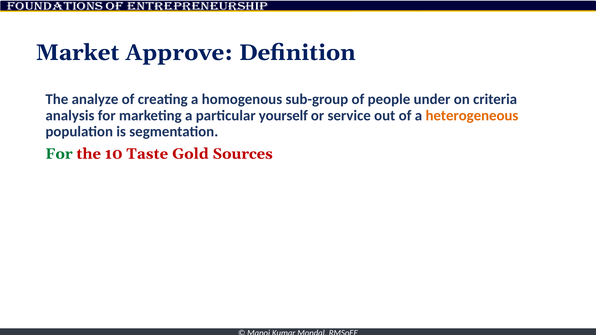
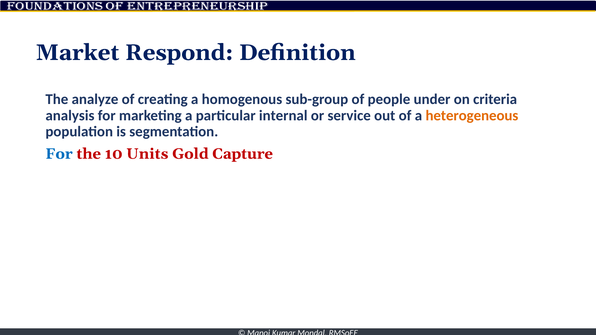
Approve: Approve -> Respond (179, 53)
yourself: yourself -> internal (283, 116)
For colour: green -> blue (59, 154)
Taste: Taste -> Units (147, 154)
Sources: Sources -> Capture (243, 154)
